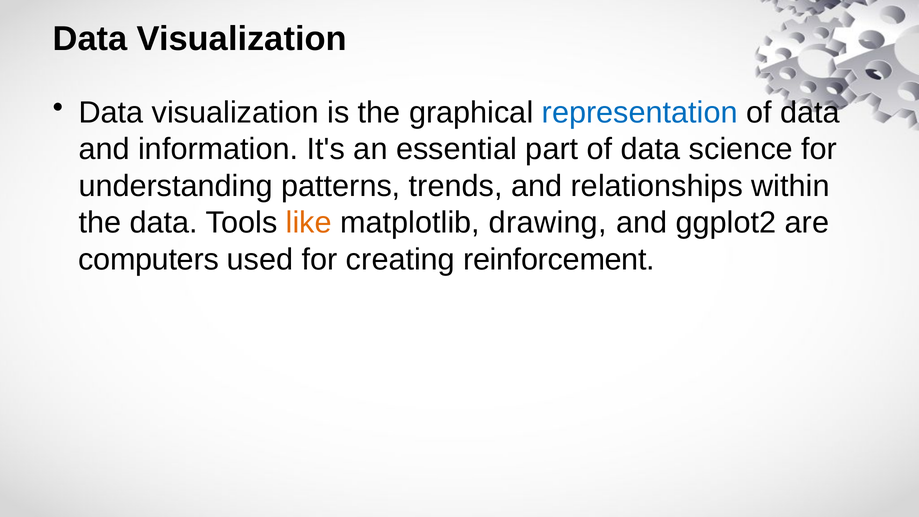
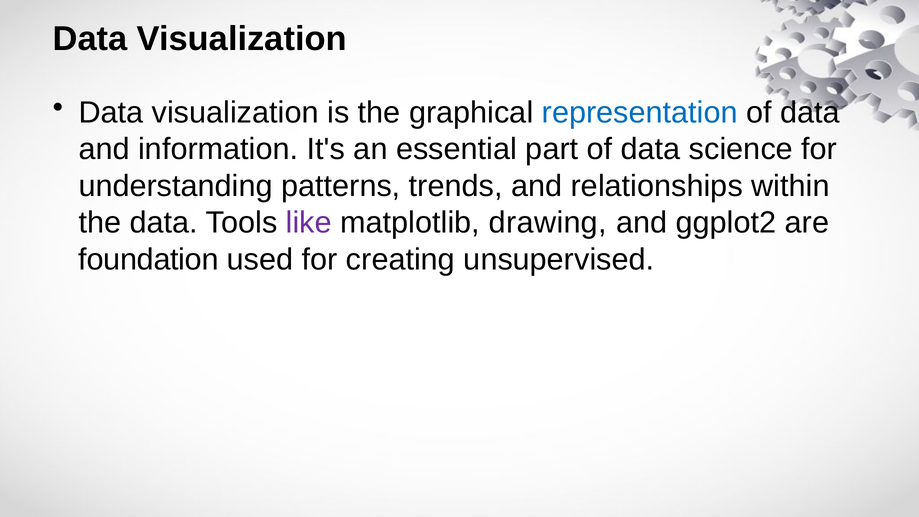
like colour: orange -> purple (309, 223)
computers: computers -> foundation (149, 260)
reinforcement: reinforcement -> unsupervised (559, 260)
